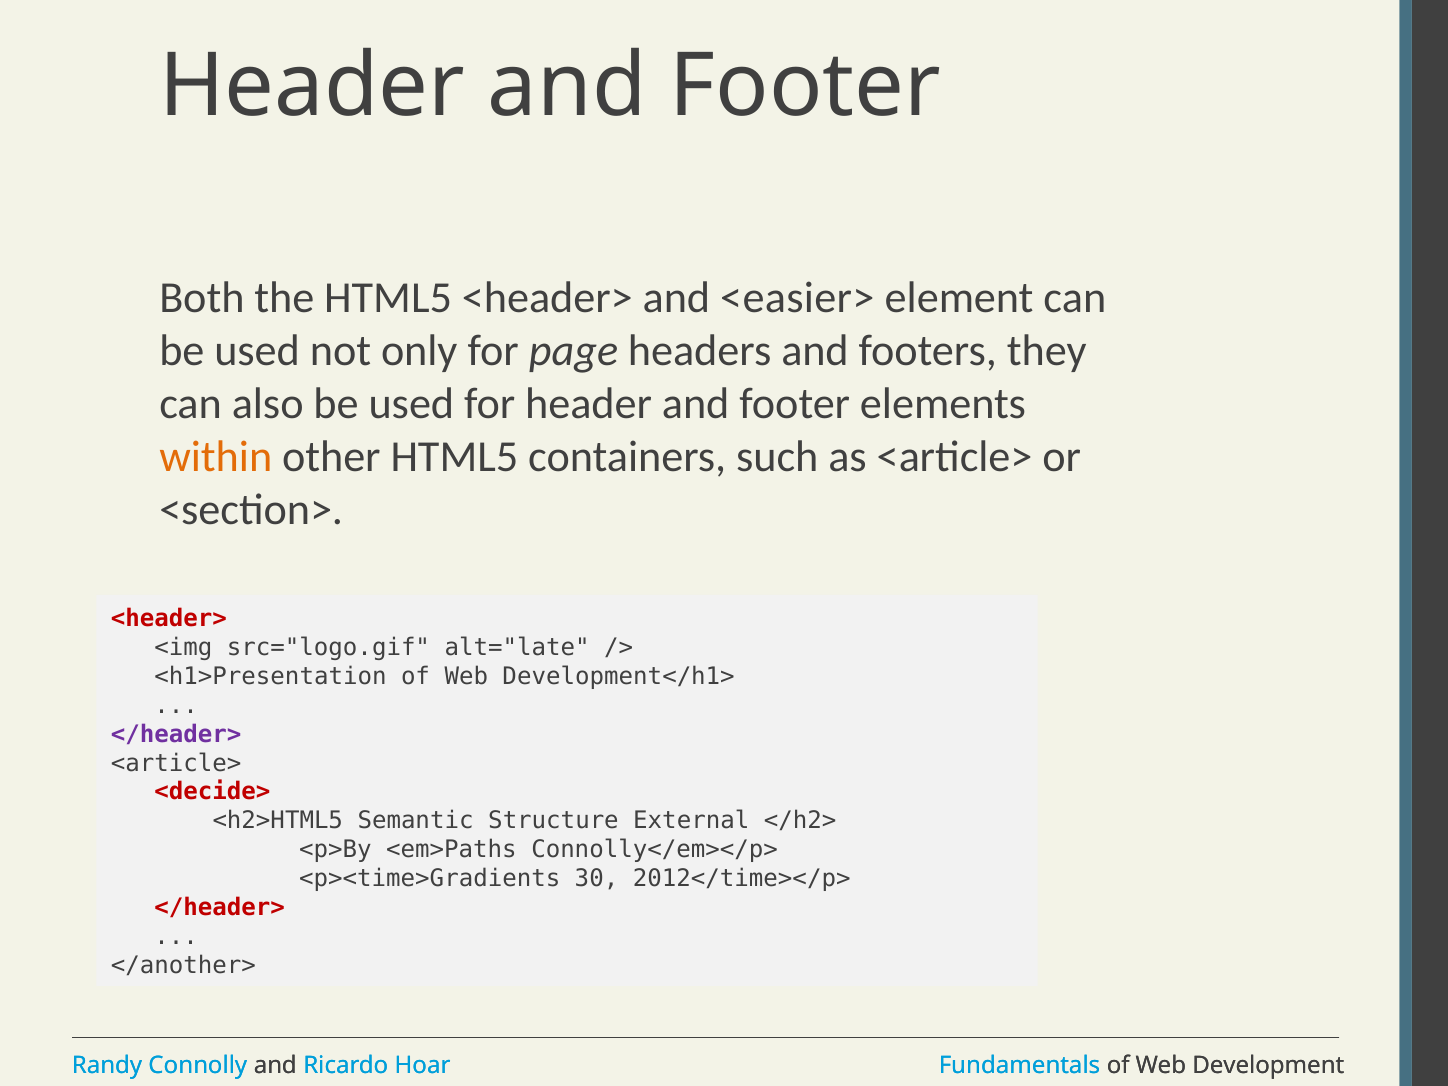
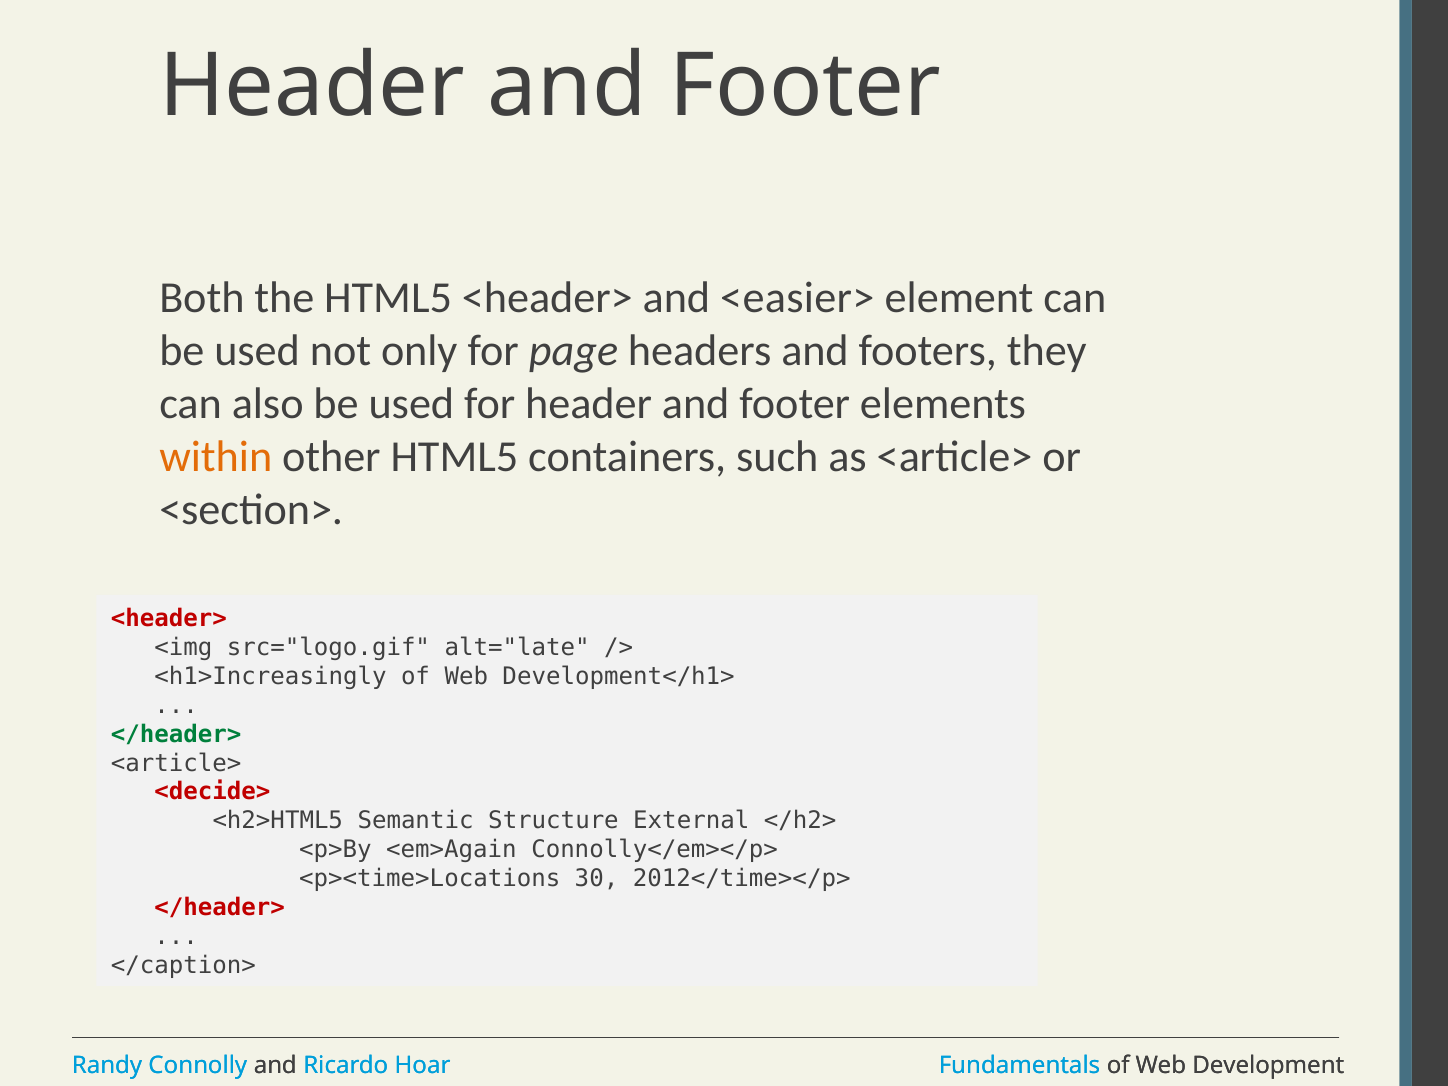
<h1>Presentation: <h1>Presentation -> <h1>Increasingly (270, 676)
</header> colour: purple -> green (176, 734)
<em>Paths: <em>Paths -> <em>Again (451, 850)
<p><time>Gradients: <p><time>Gradients -> <p><time>Locations (430, 879)
</another>: </another> -> </caption> (183, 966)
